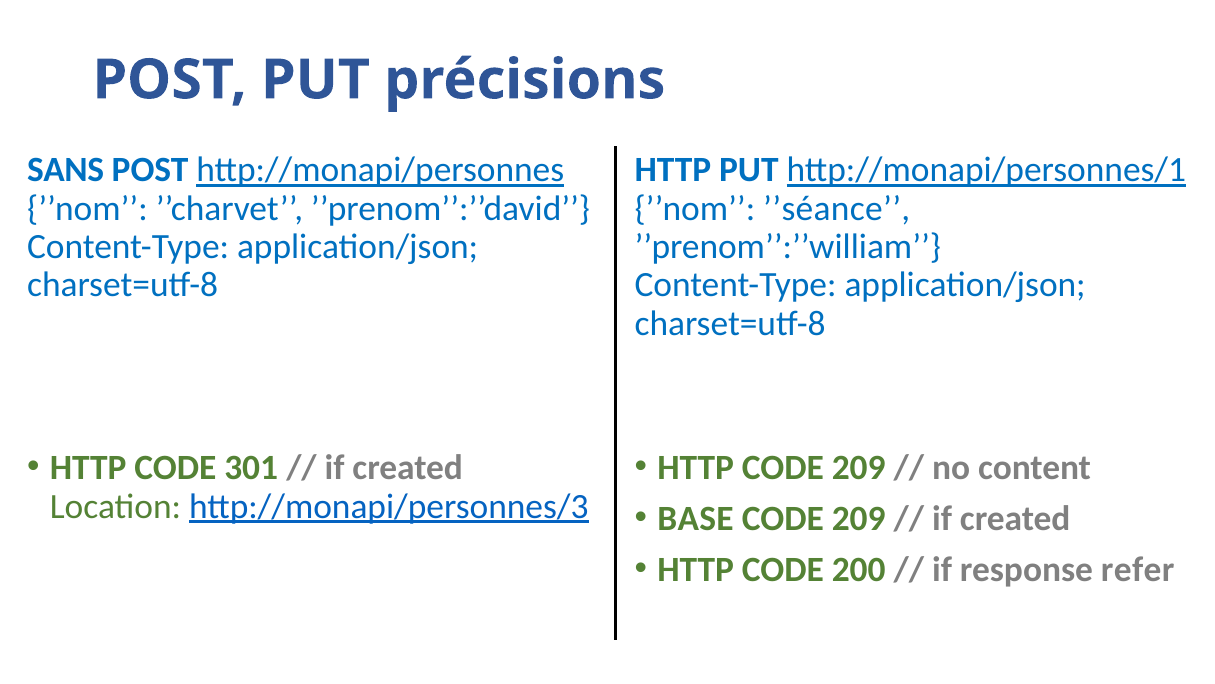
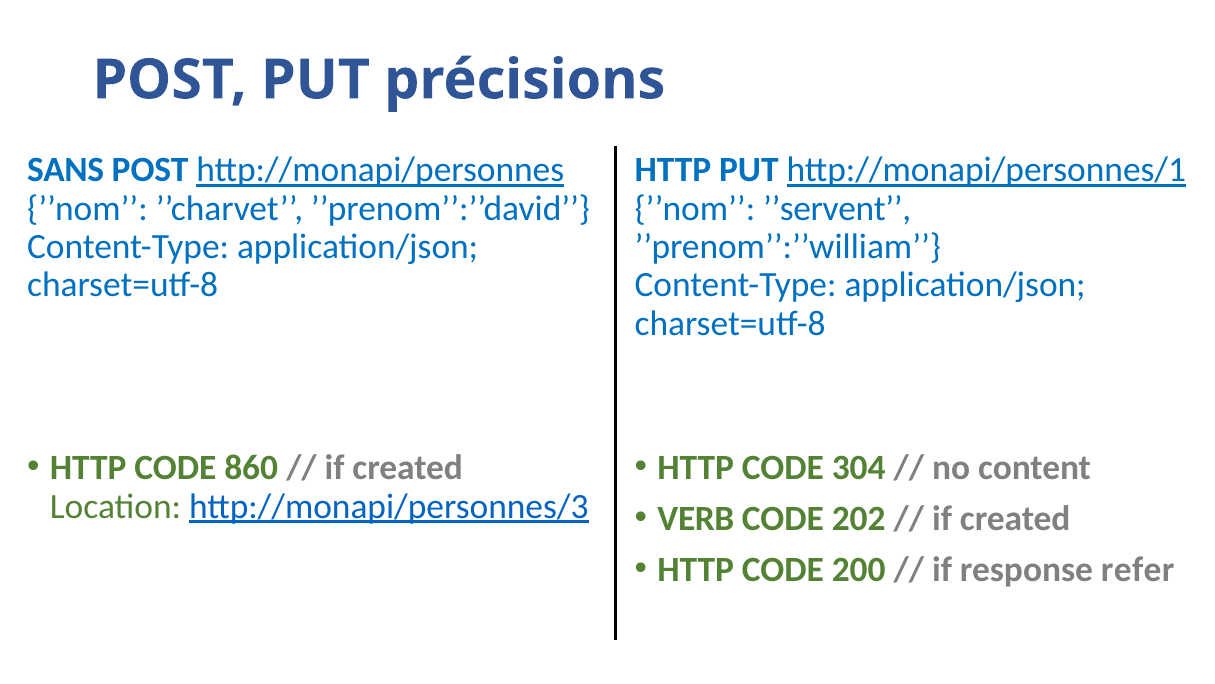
’’séance: ’’séance -> ’’servent (837, 208)
301: 301 -> 860 (251, 467)
HTTP CODE 209: 209 -> 304 (859, 467)
BASE: BASE -> VERB (696, 518)
209: 209 -> 202 (859, 518)
